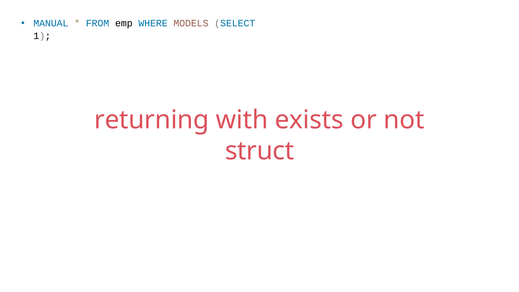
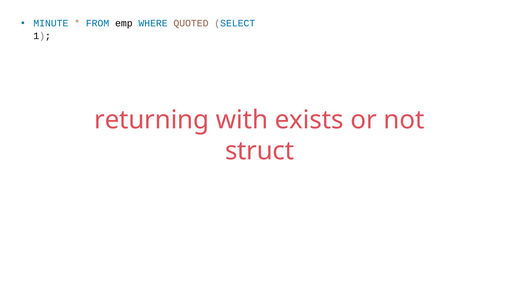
MANUAL: MANUAL -> MINUTE (51, 23)
MODELS: MODELS -> QUOTED (191, 23)
